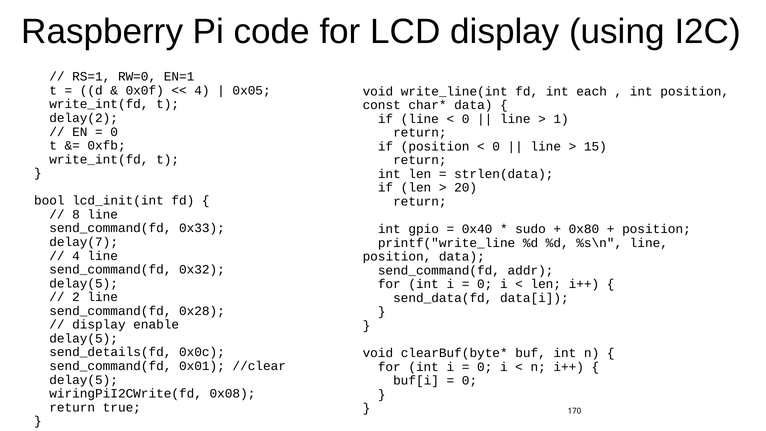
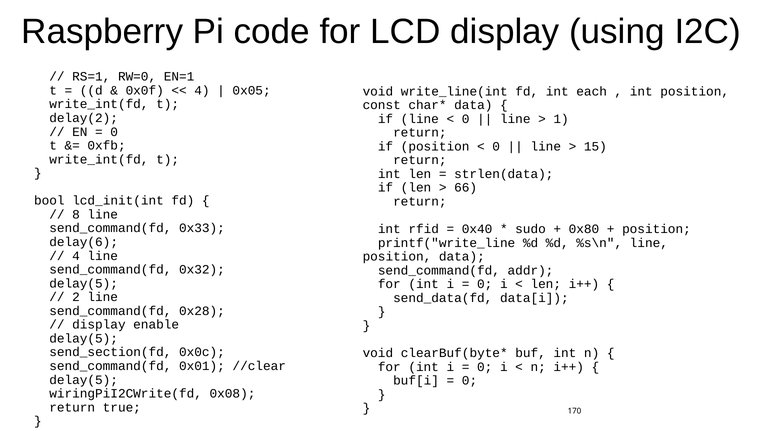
20: 20 -> 66 (466, 188)
gpio: gpio -> rfid (424, 229)
delay(7: delay(7 -> delay(6 (84, 242)
send_details(fd: send_details(fd -> send_section(fd (110, 352)
